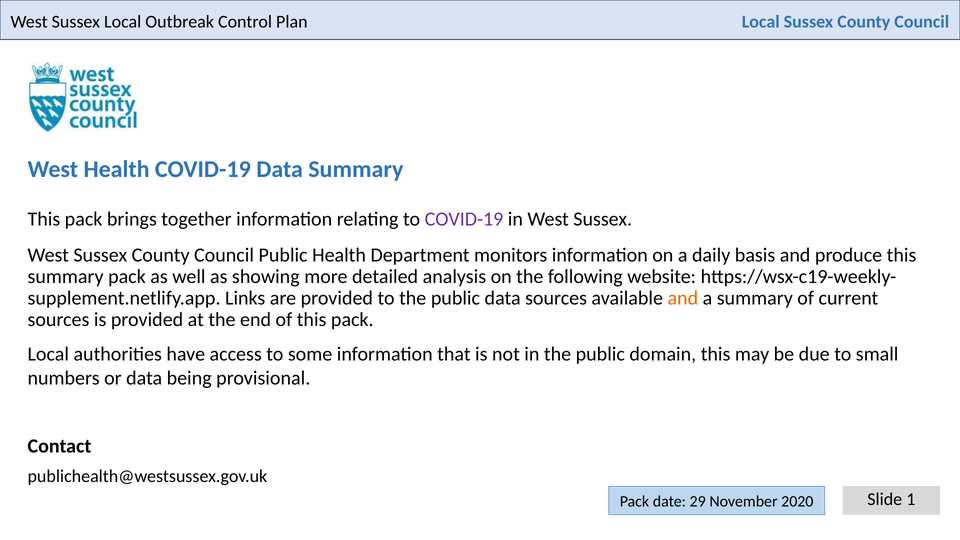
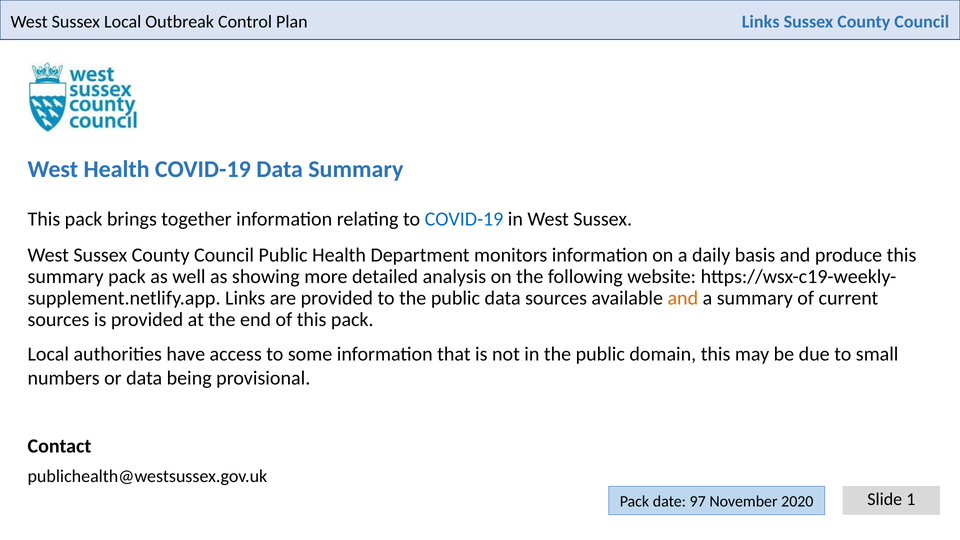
Local: Local -> Links (761, 22)
COVID-19 colour: purple -> blue (464, 219)
29: 29 -> 97 (698, 502)
